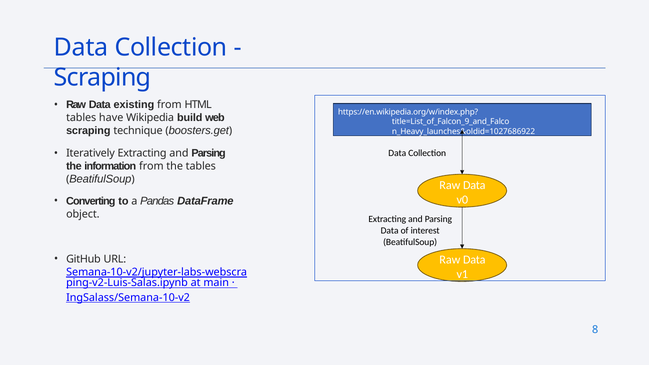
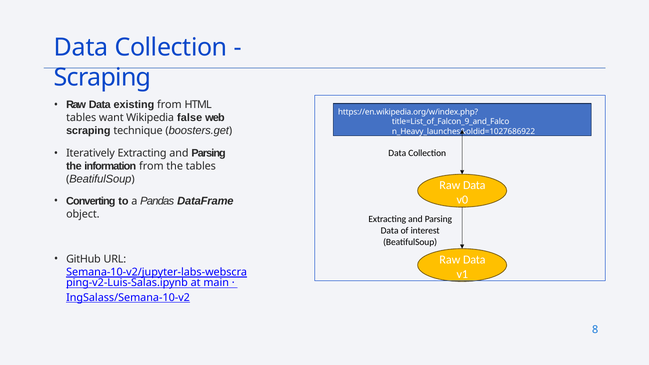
have: have -> want (111, 118)
build: build -> false (190, 118)
